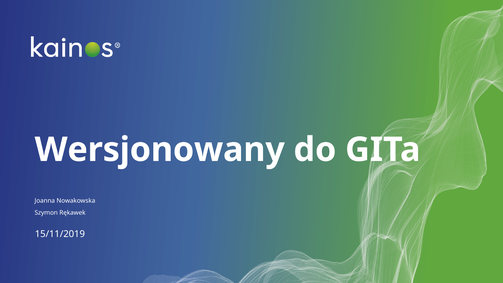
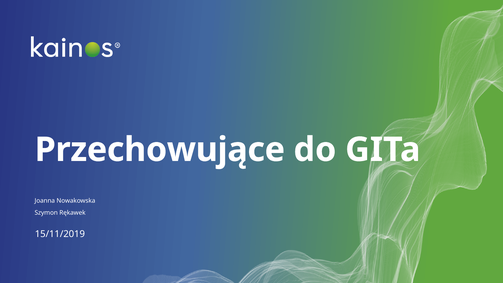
Wersjonowany: Wersjonowany -> Przechowujące (160, 150)
